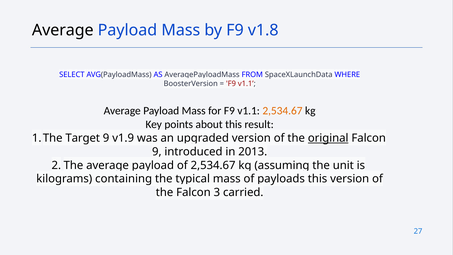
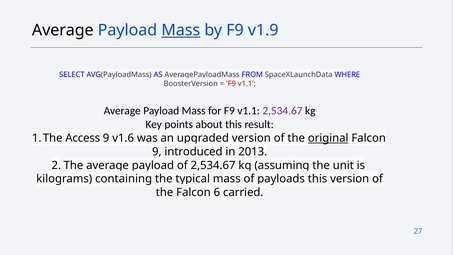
Mass underline: none -> present (181, 30)
v1.8: v1.8 -> v1.9 (263, 30)
2,534.67 colour: orange -> purple (282, 111)
Target: Target -> Access (83, 138)
v1.9: v1.9 -> v1.6 (123, 138)
3: 3 -> 6 (217, 192)
